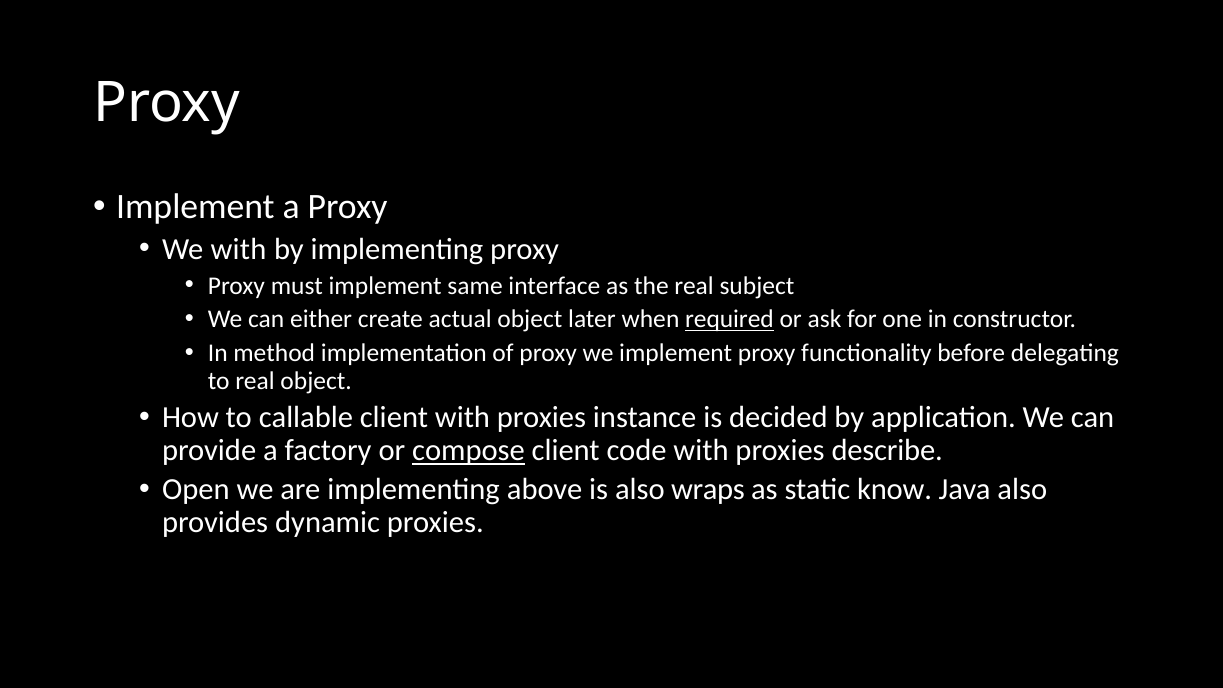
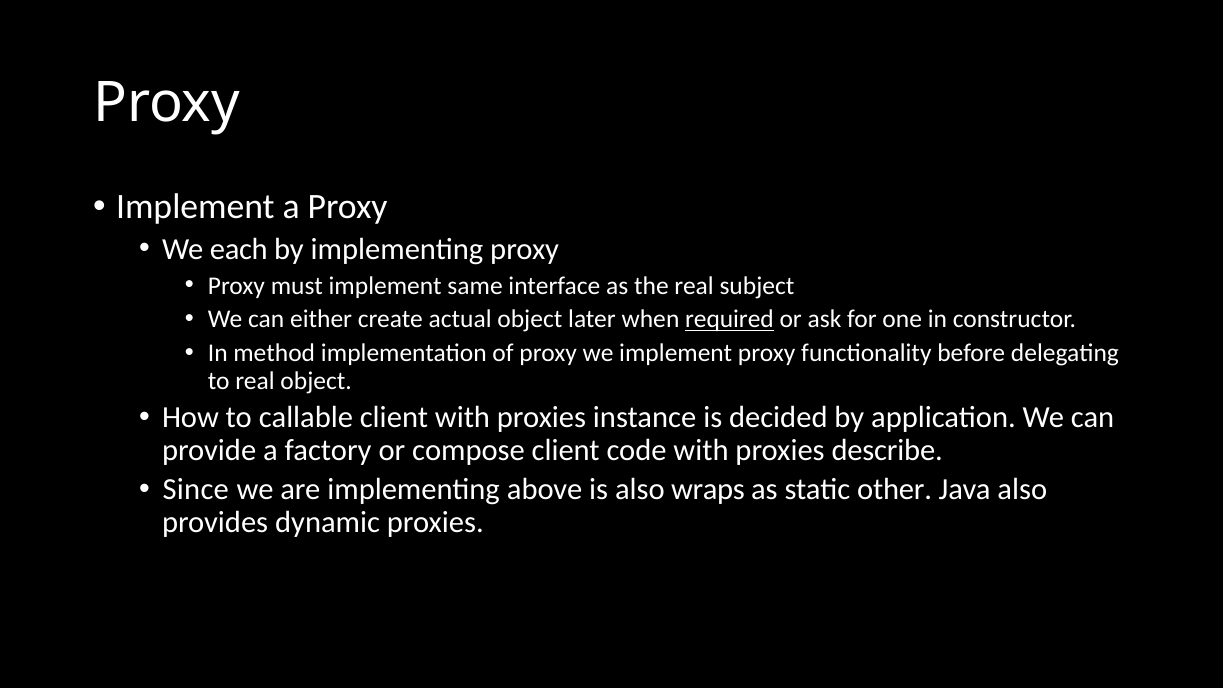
We with: with -> each (239, 249)
compose underline: present -> none (469, 450)
Open: Open -> Since (196, 490)
know: know -> other (895, 490)
